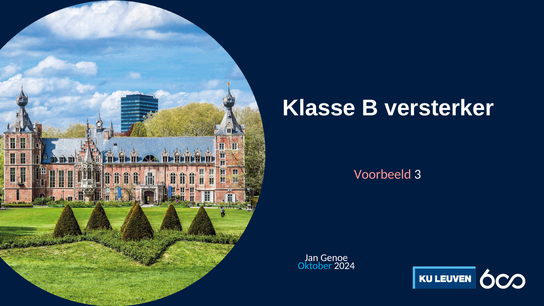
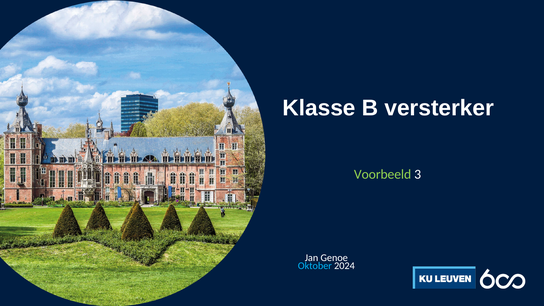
Voorbeeld colour: pink -> light green (383, 174)
